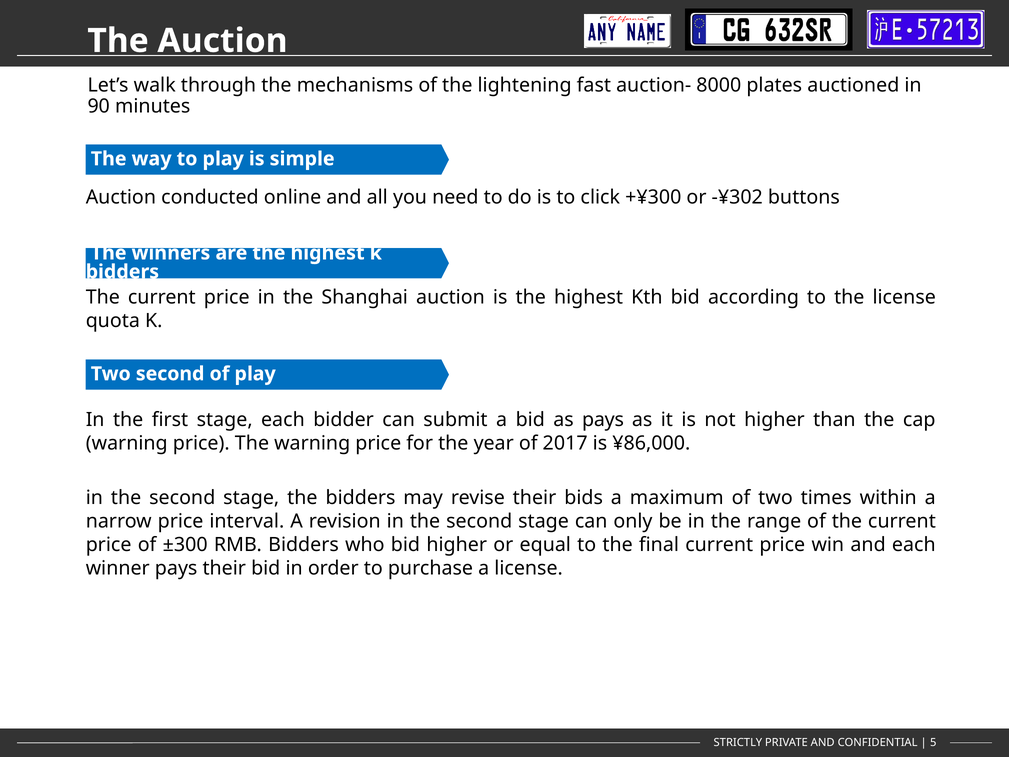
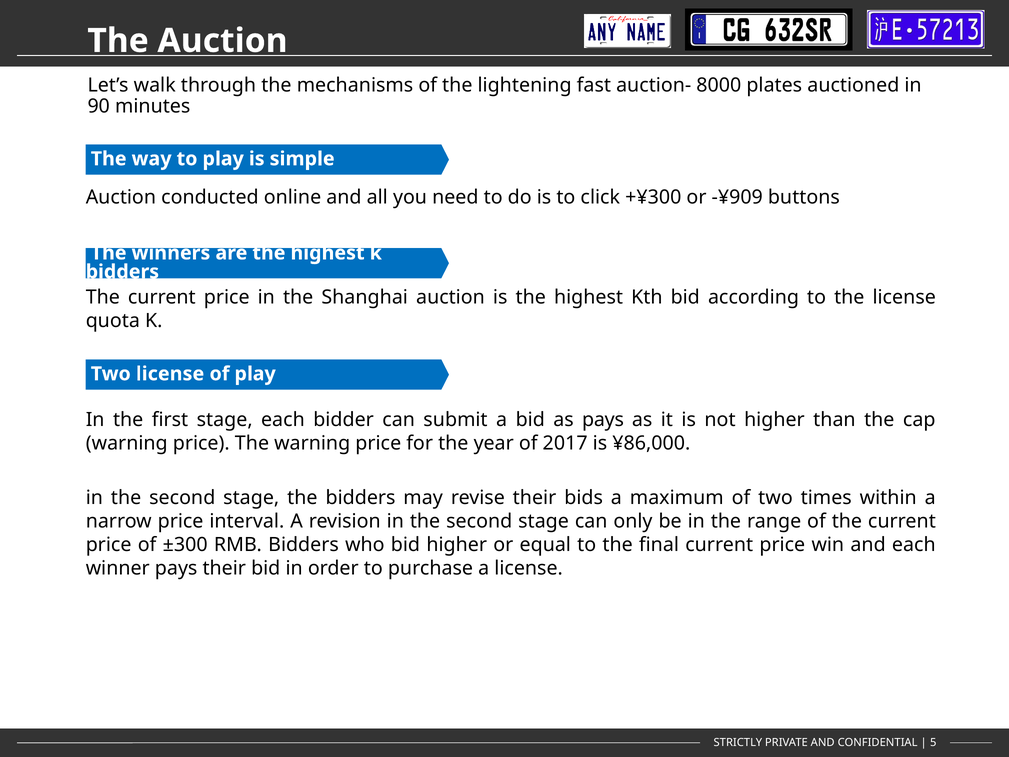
-¥302: -¥302 -> -¥909 (737, 197)
Two second: second -> license (170, 374)
